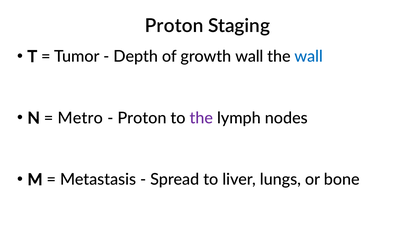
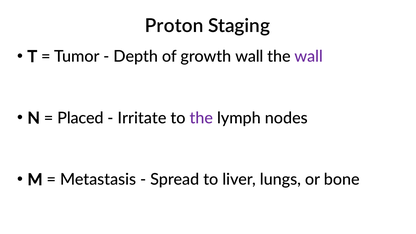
wall colour: blue -> purple (309, 57)
Metro: Metro -> Placed (80, 118)
Proton: Proton -> Irritate (142, 118)
